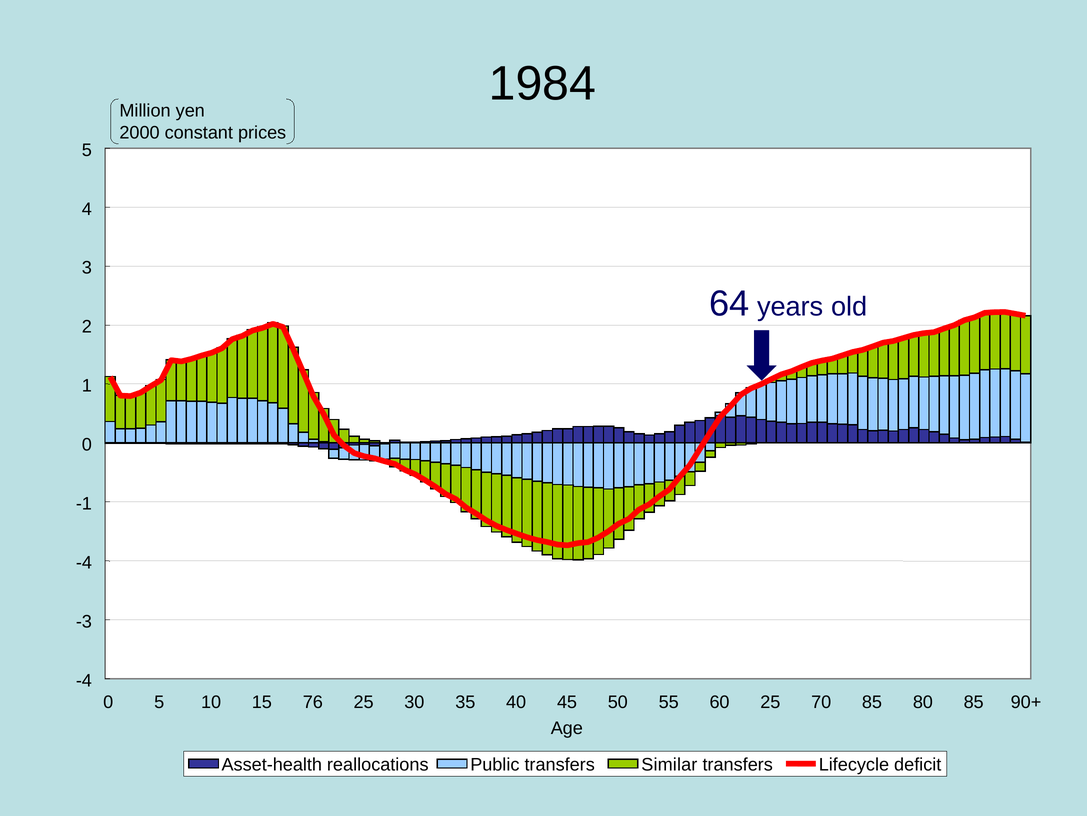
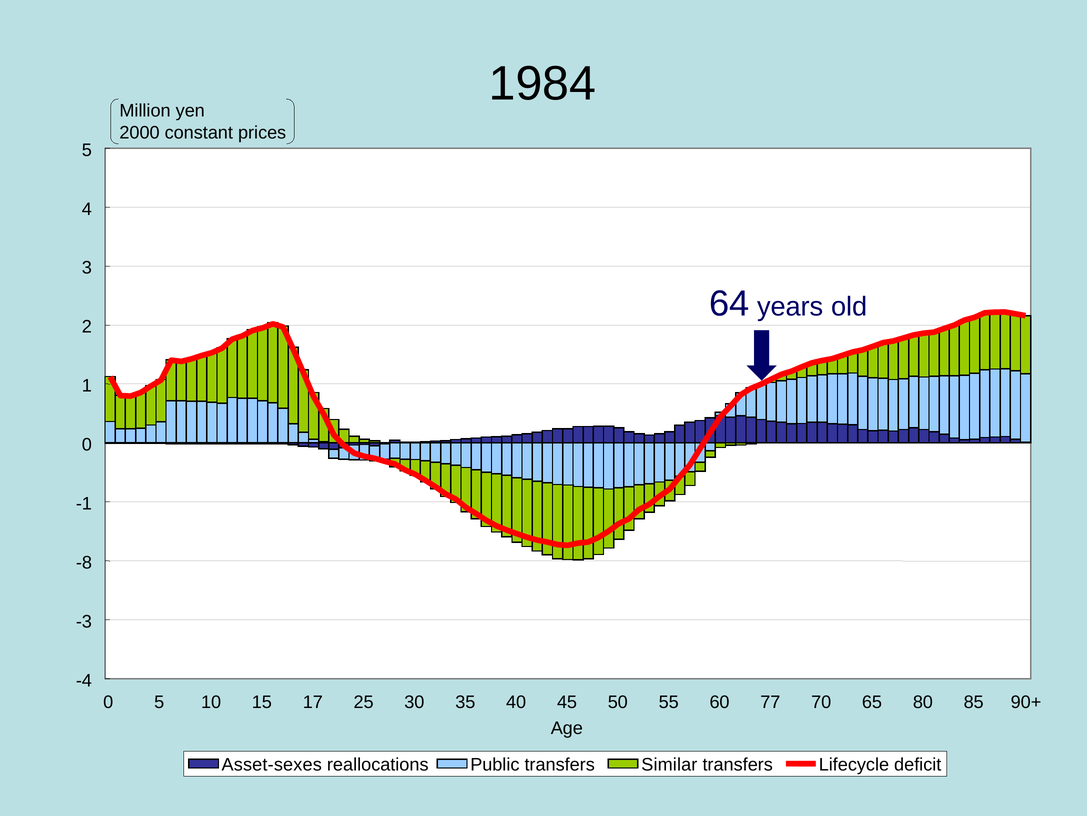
-4: -4 -> -8 (84, 562)
76: 76 -> 17 (313, 702)
60 25: 25 -> 77 (770, 702)
70 85: 85 -> 65 (872, 702)
Asset-health: Asset-health -> Asset-sexes (272, 764)
